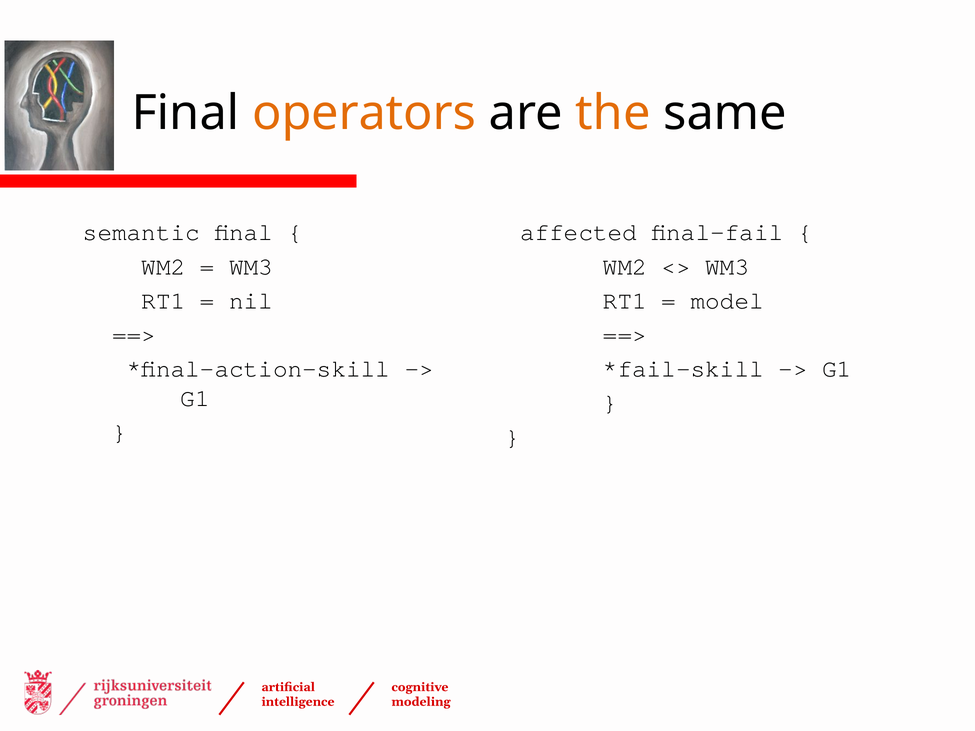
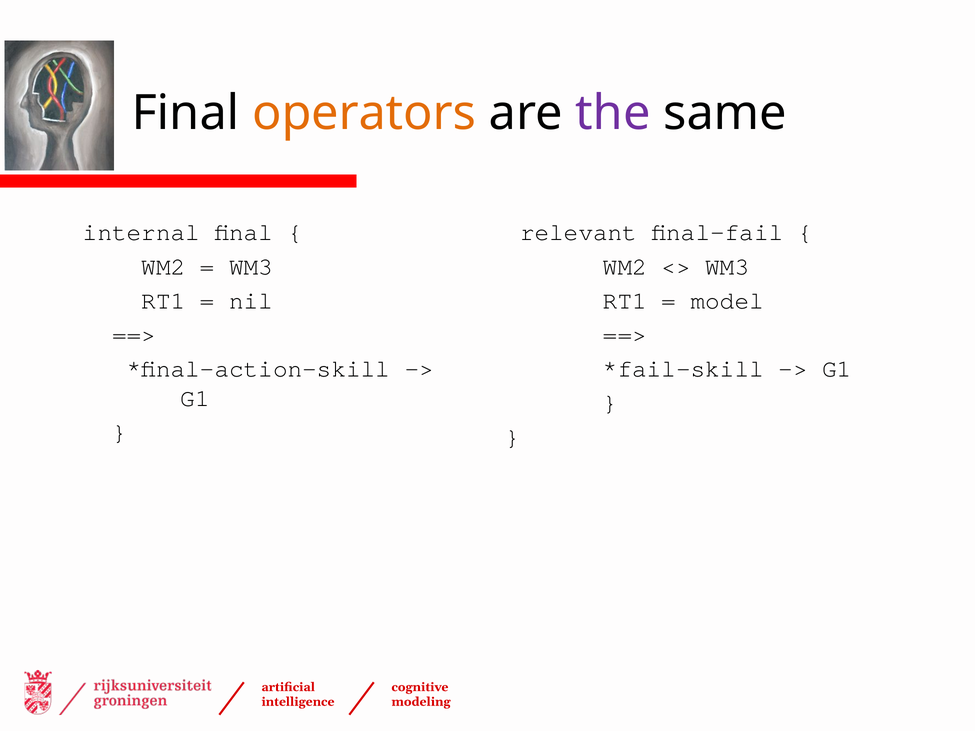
the colour: orange -> purple (613, 113)
semantic: semantic -> internal (141, 232)
affected: affected -> relevant (579, 232)
